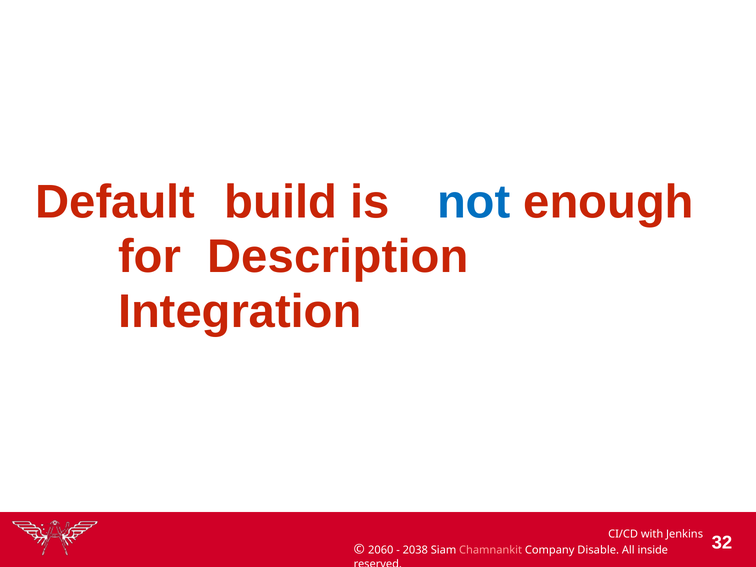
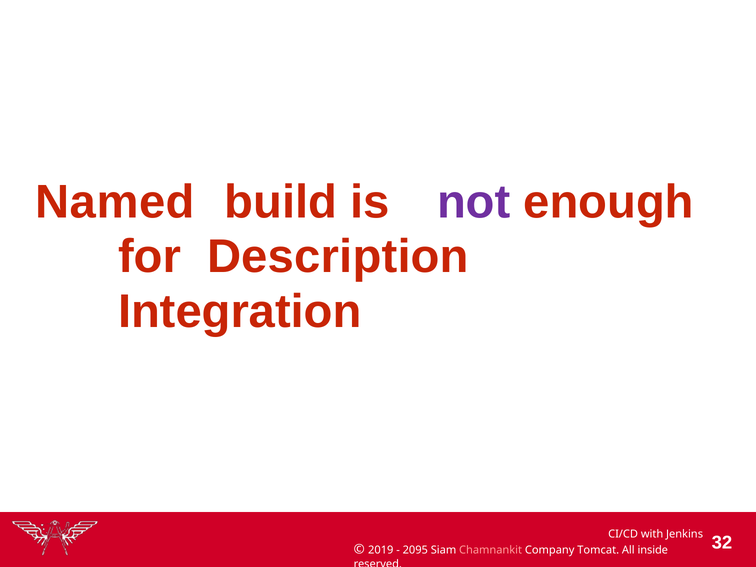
Default: Default -> Named (115, 202)
not colour: blue -> purple (474, 202)
2060: 2060 -> 2019 (381, 550)
2038: 2038 -> 2095 (415, 550)
Disable: Disable -> Tomcat (598, 550)
